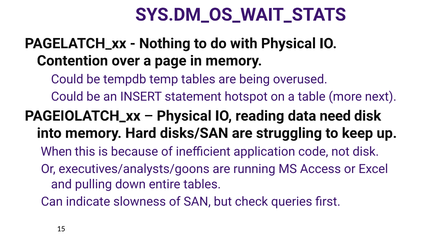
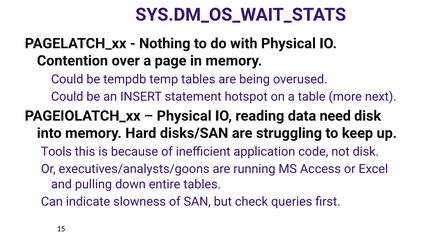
When: When -> Tools (56, 152)
